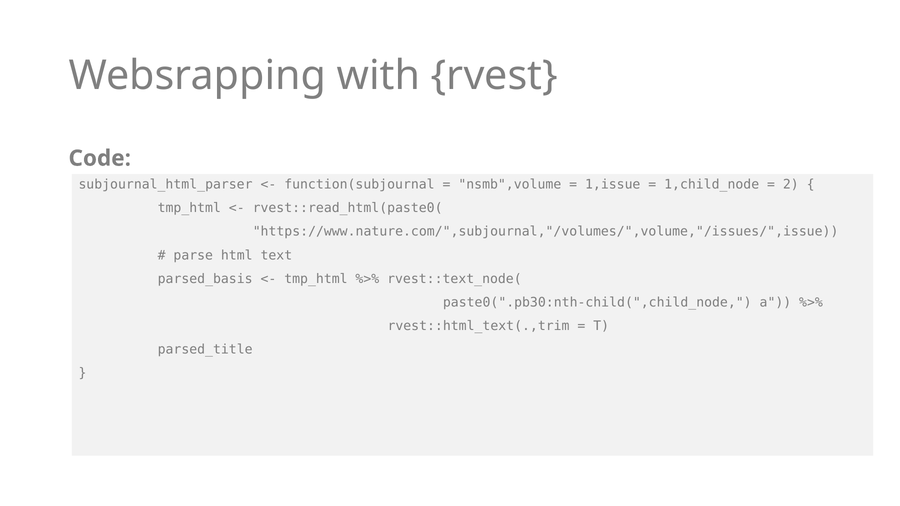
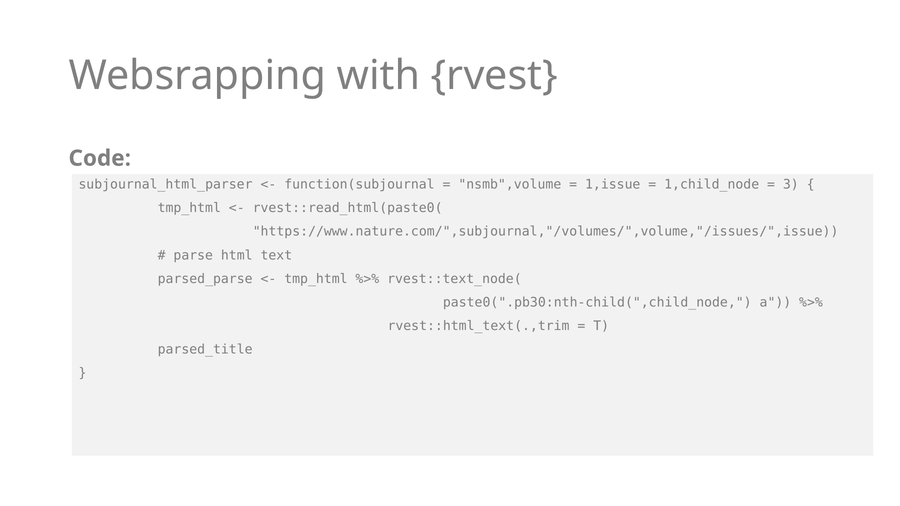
2: 2 -> 3 (791, 185)
parsed_basis: parsed_basis -> parsed_parse (205, 279)
